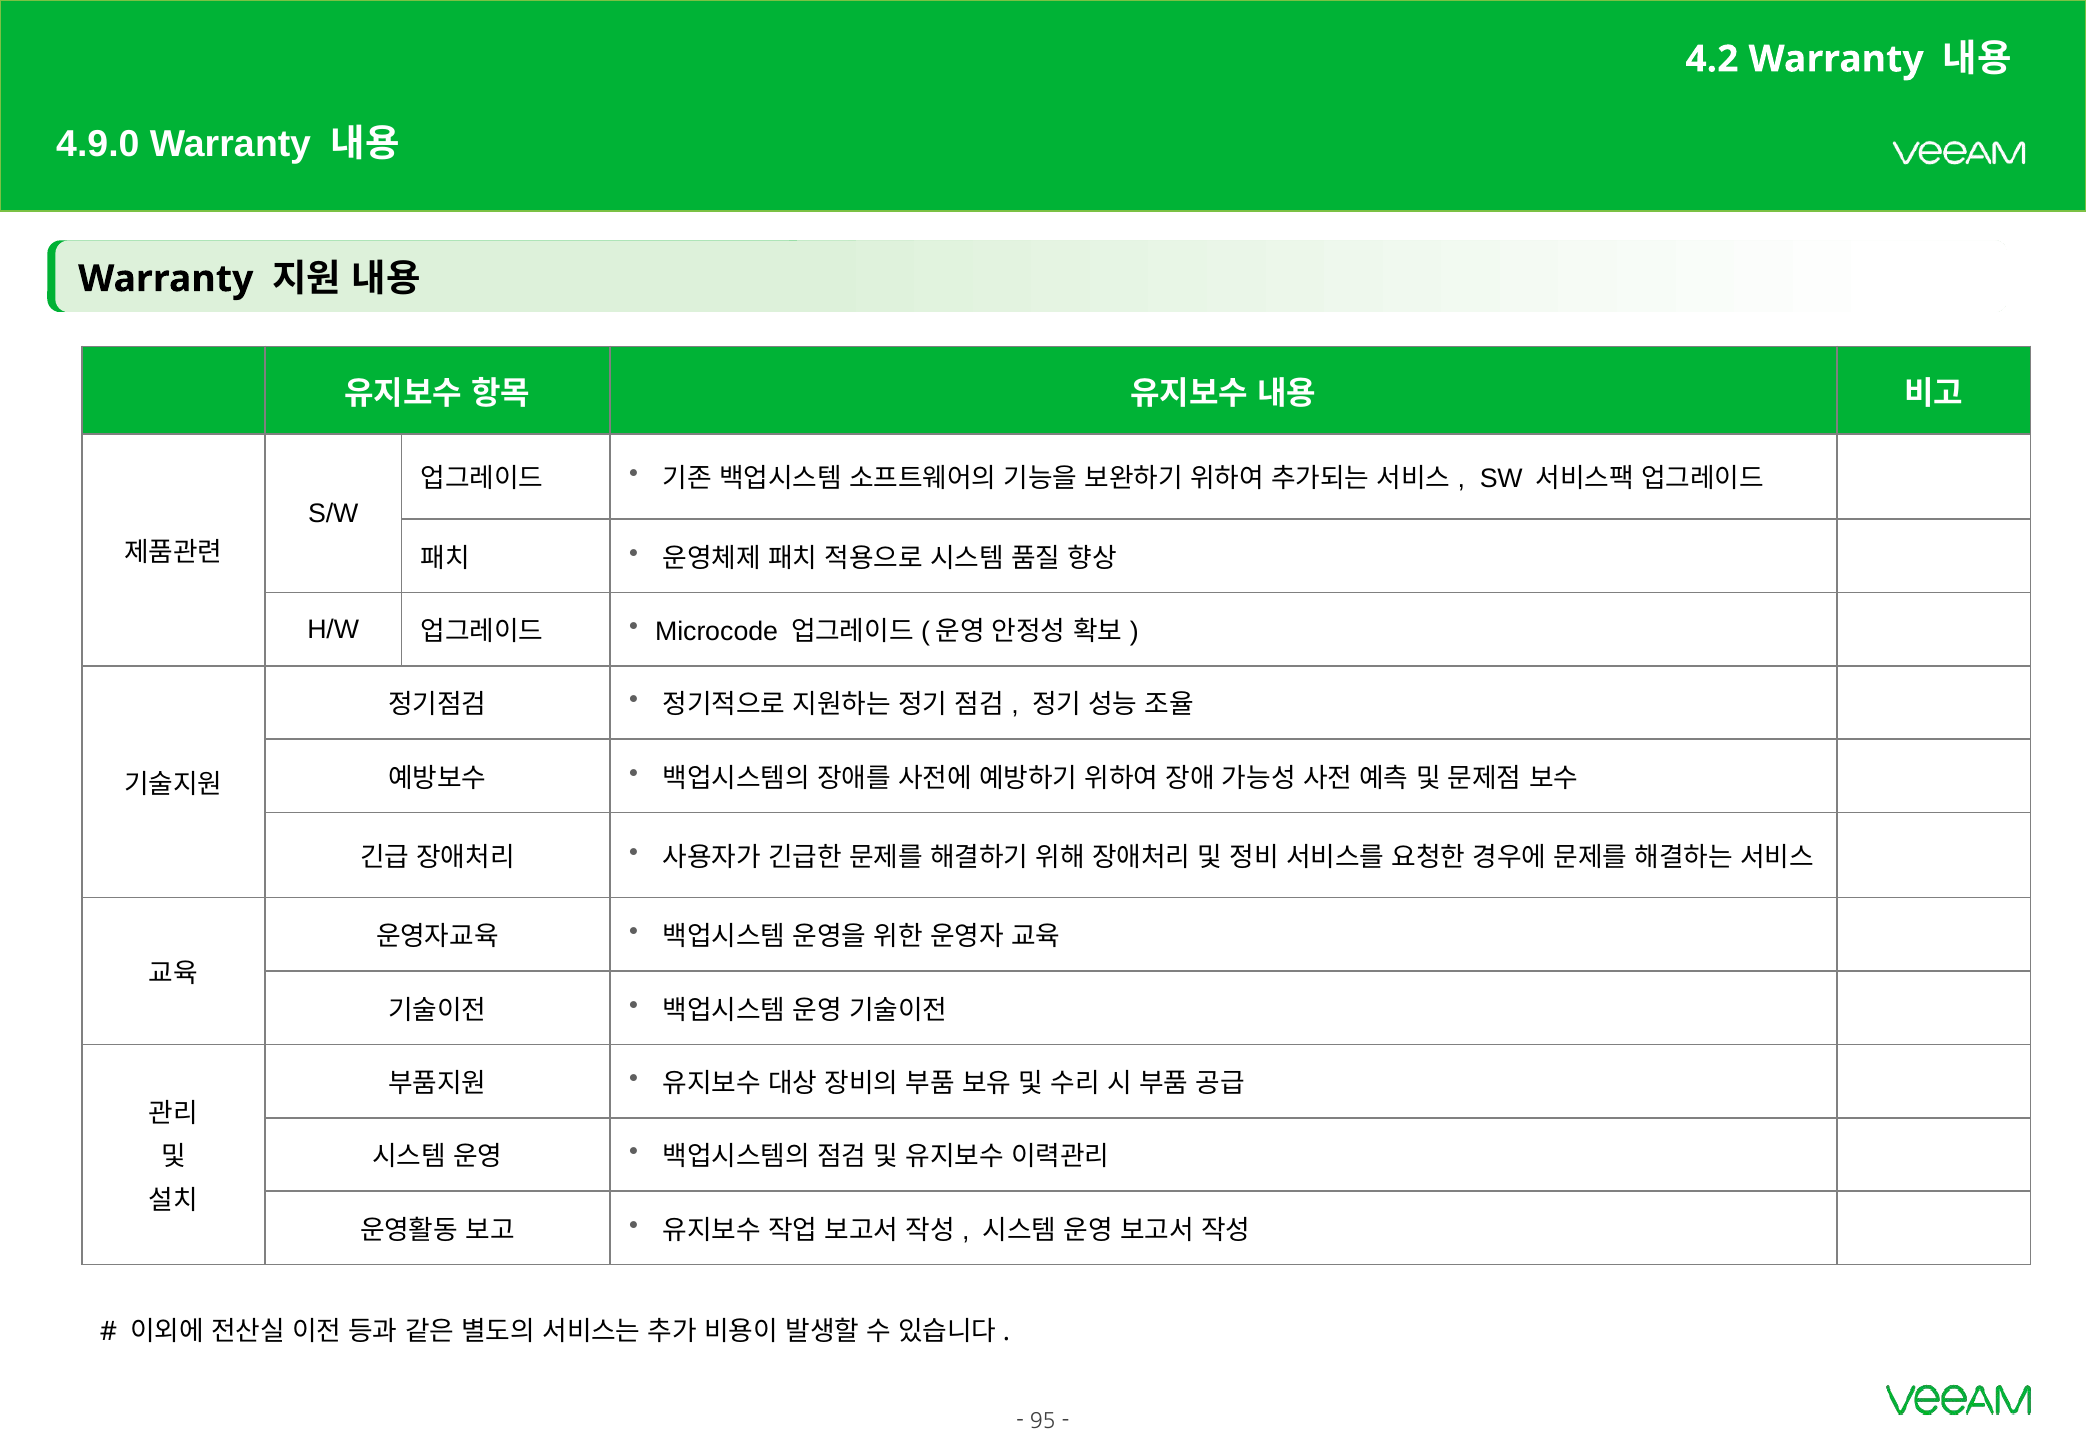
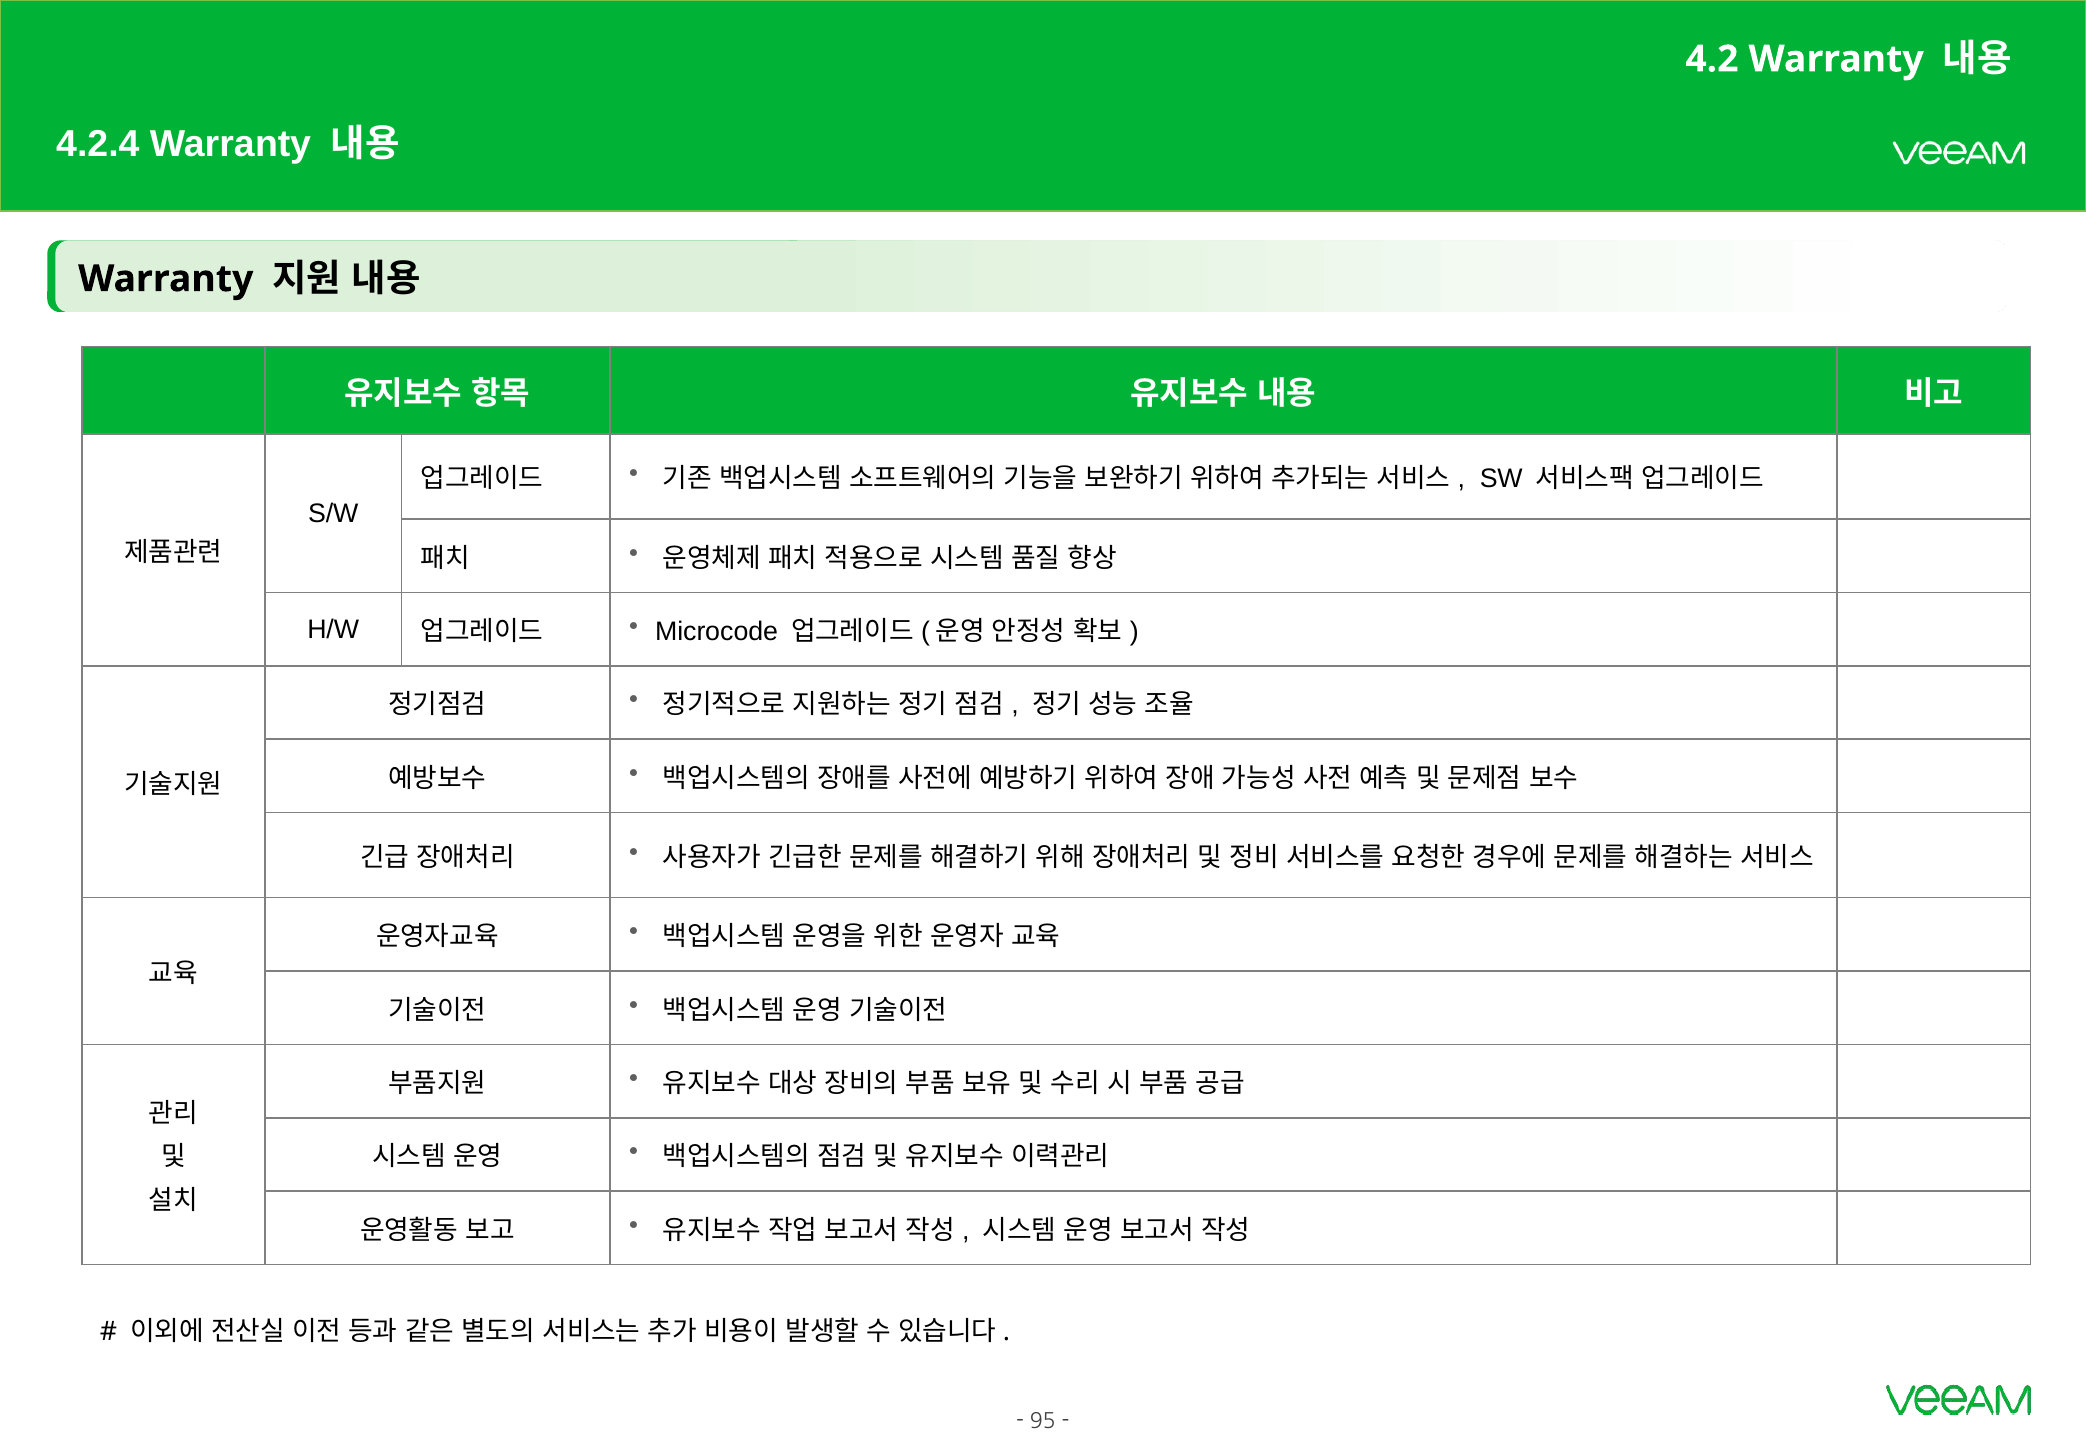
4.9.0: 4.9.0 -> 4.2.4 (98, 144)
